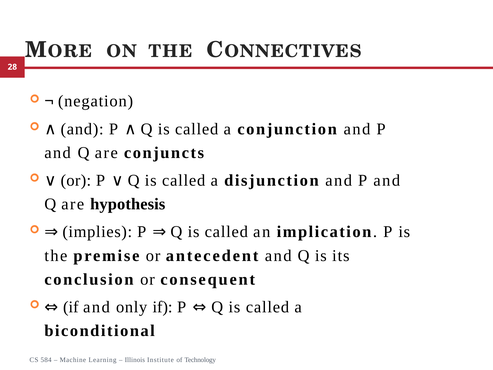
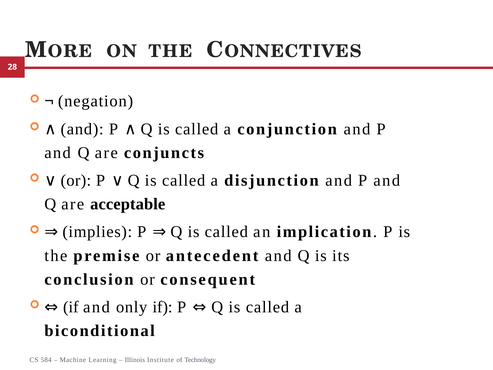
hypothesis: hypothesis -> acceptable (128, 204)
